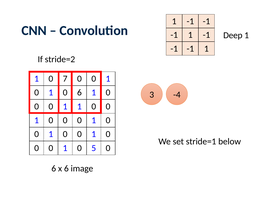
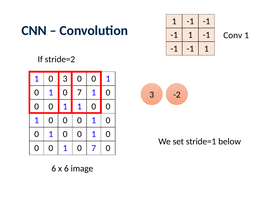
Deep: Deep -> Conv (233, 35)
0 7: 7 -> 3 (65, 79)
6: 6 -> 7 (79, 92)
-4: -4 -> -2 (177, 95)
5: 5 -> 7 (94, 148)
